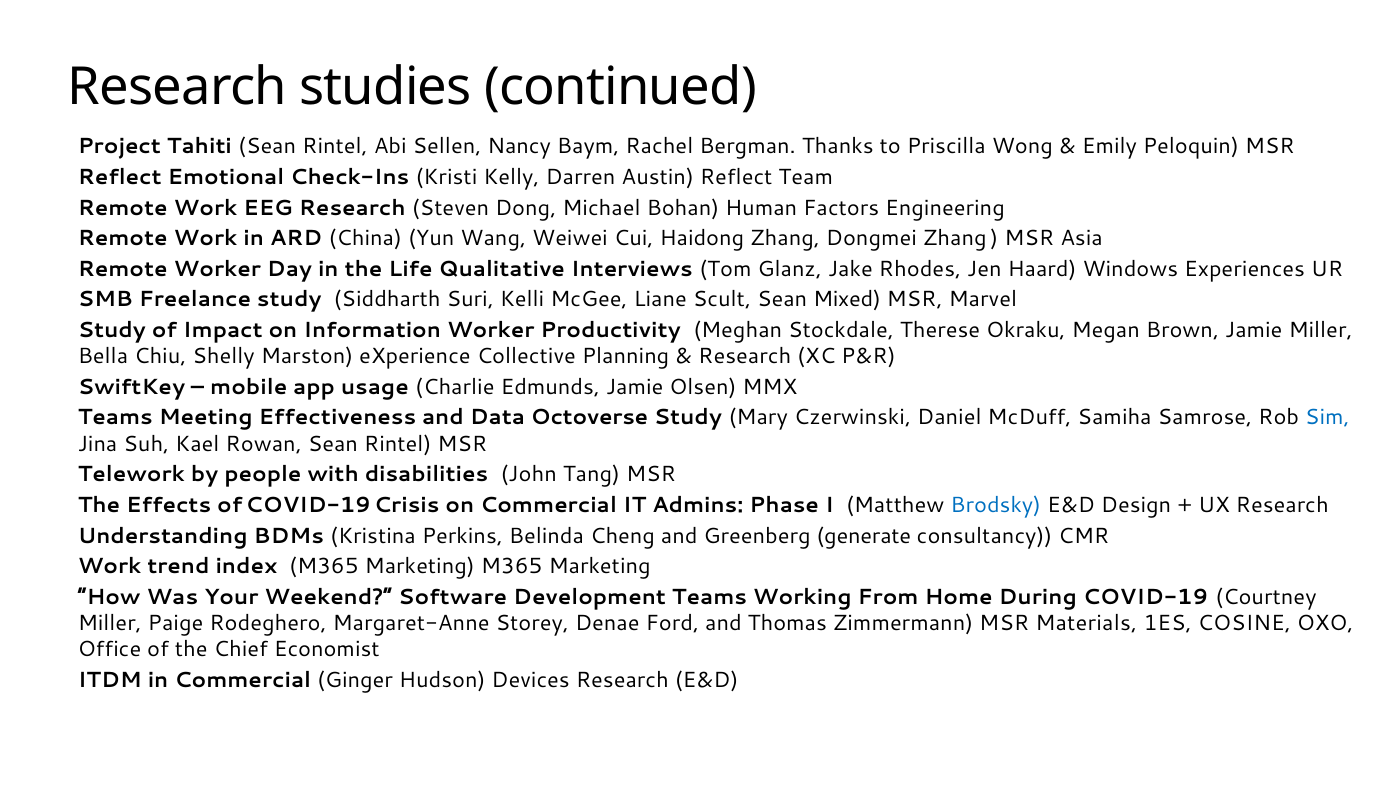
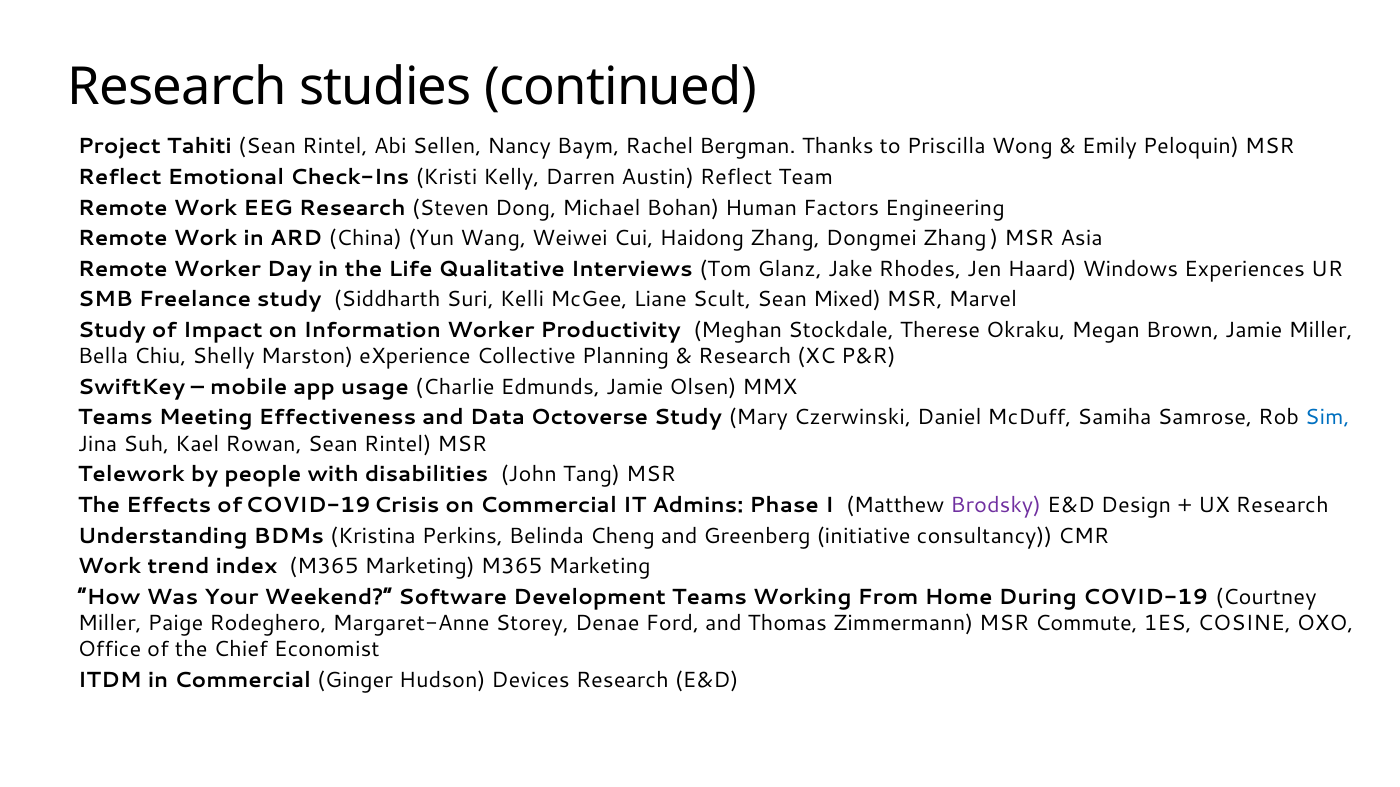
Brodsky colour: blue -> purple (996, 506)
generate: generate -> initiative (864, 536)
Materials: Materials -> Commute (1086, 624)
